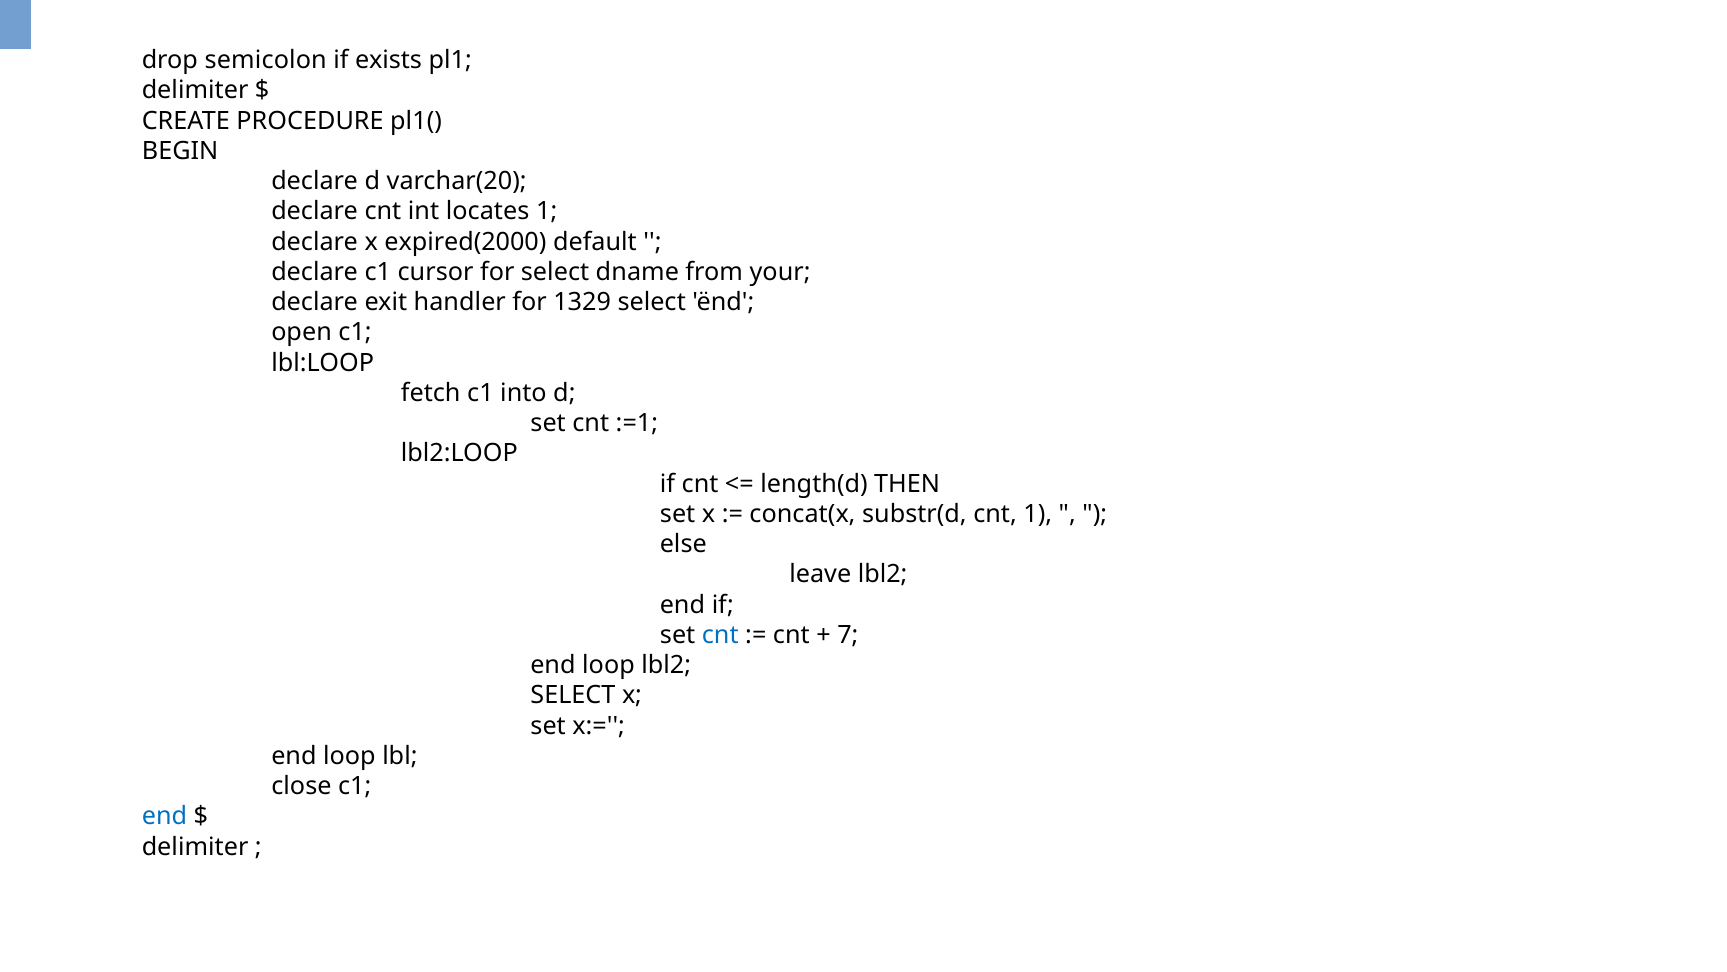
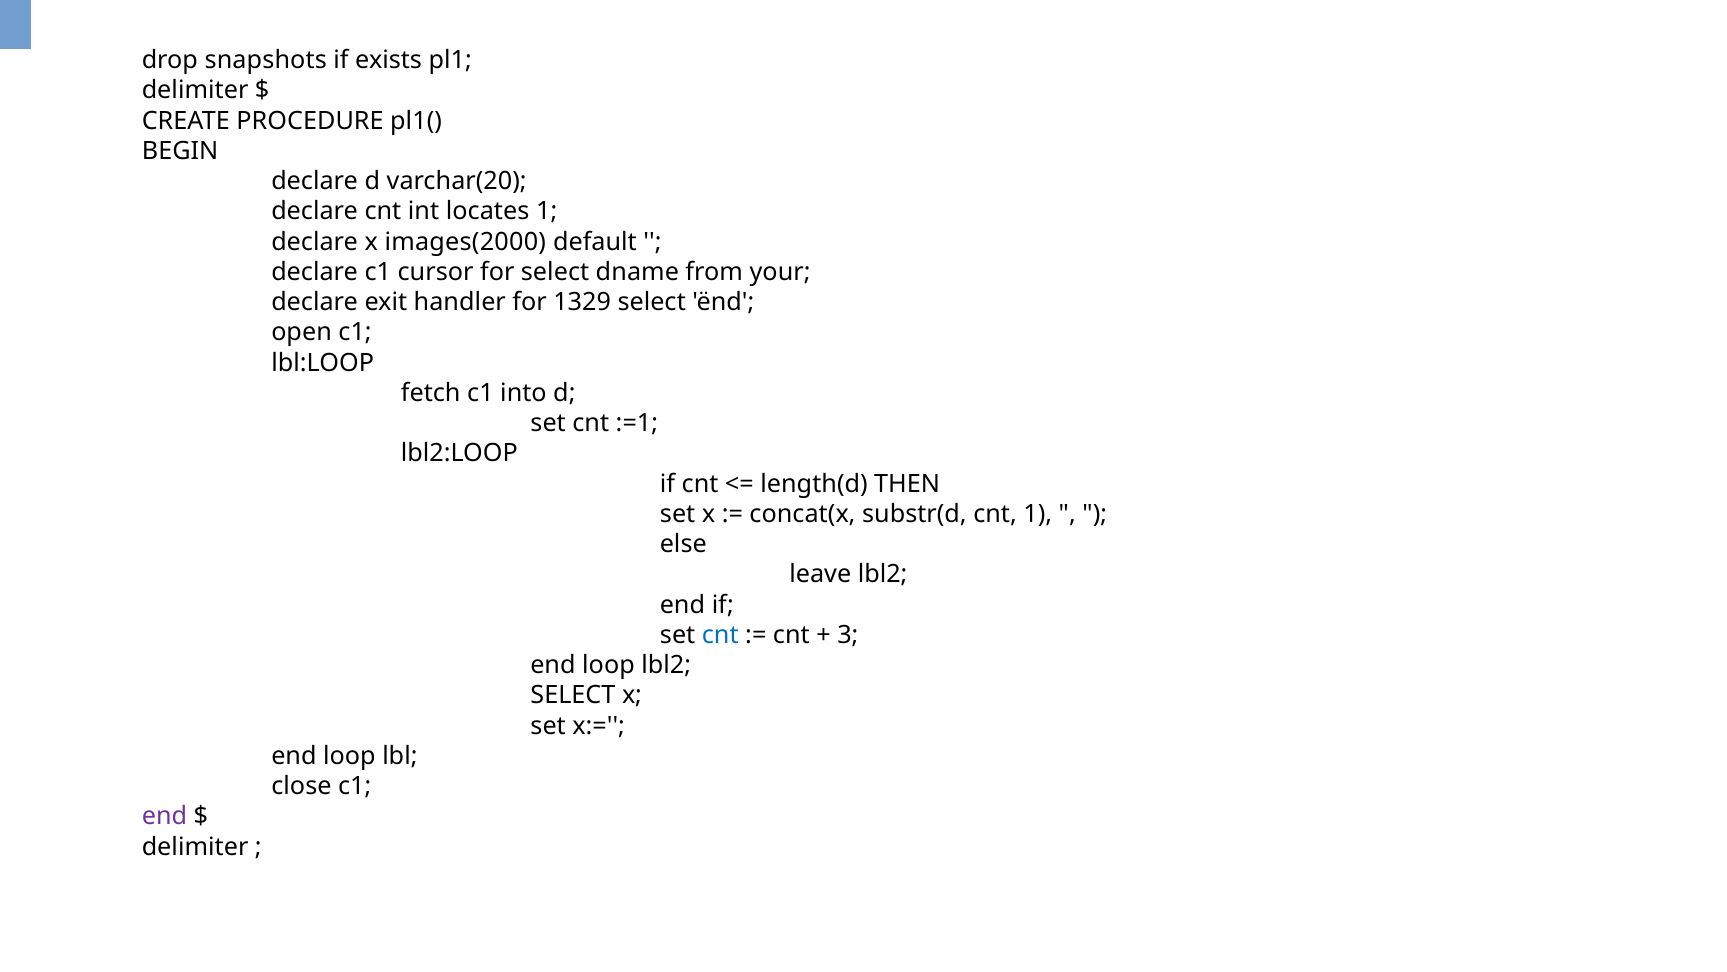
semicolon: semicolon -> snapshots (266, 60)
expired(2000: expired(2000 -> images(2000 (465, 242)
7: 7 -> 3 (848, 635)
end colour: blue -> purple (164, 816)
